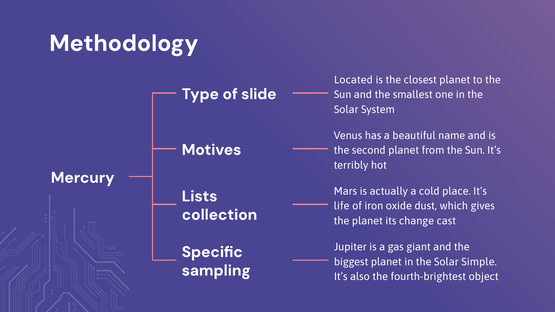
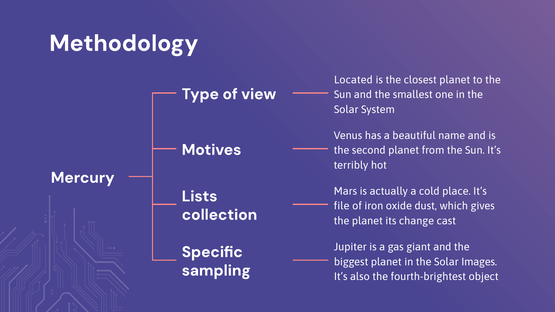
slide: slide -> view (259, 94)
life: life -> file (342, 206)
Simple: Simple -> Images (479, 262)
